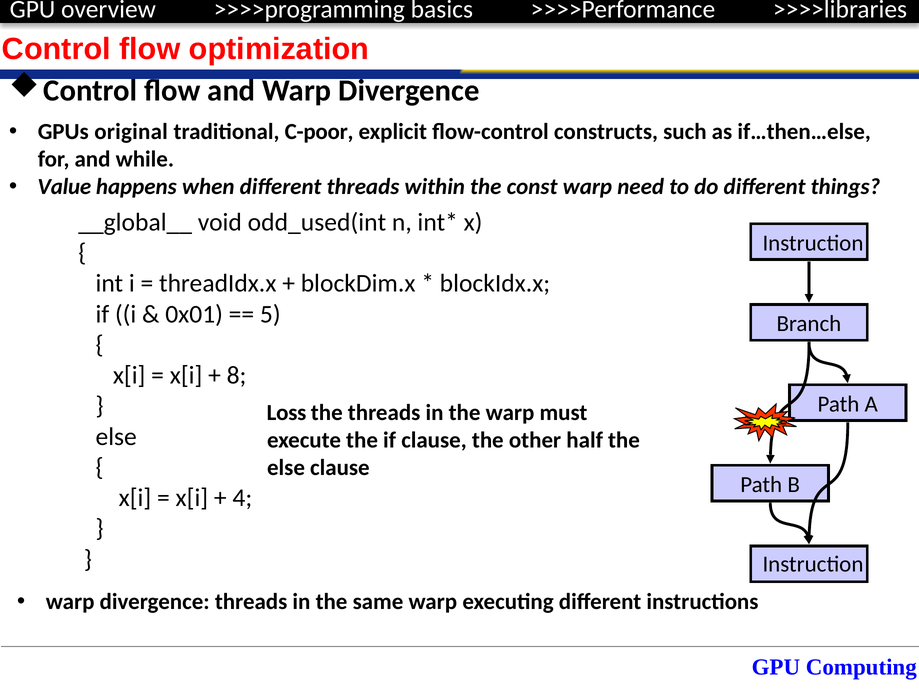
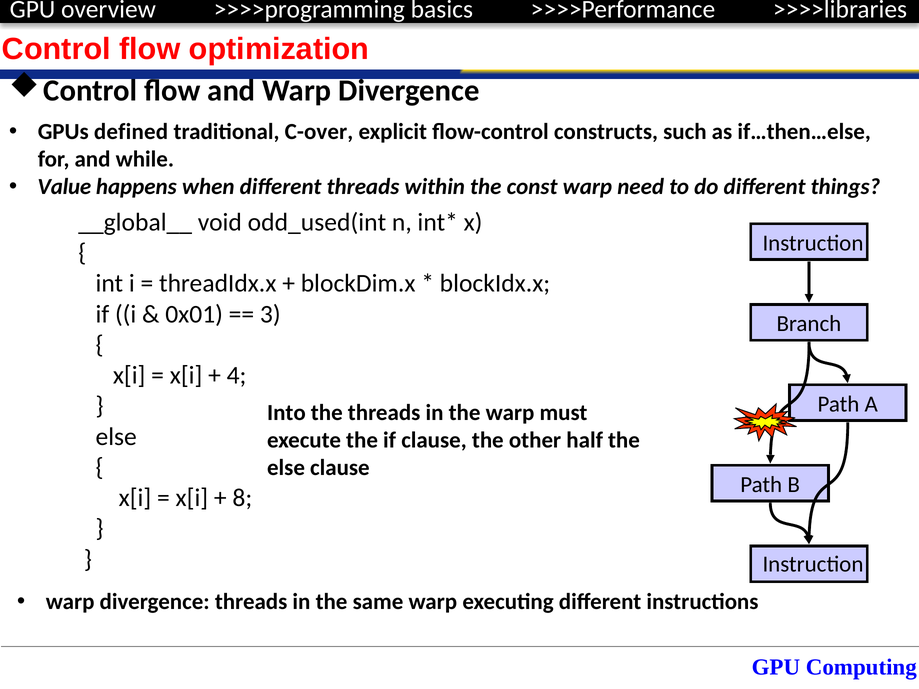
original: original -> defined (131, 132)
C-poor: C-poor -> C-over (319, 132)
5: 5 -> 3 (270, 314)
8: 8 -> 4 (237, 375)
Loss: Loss -> Into (286, 413)
4: 4 -> 8 (242, 498)
